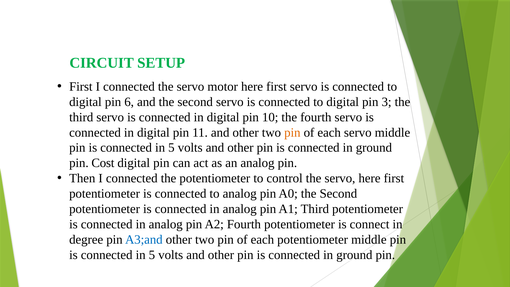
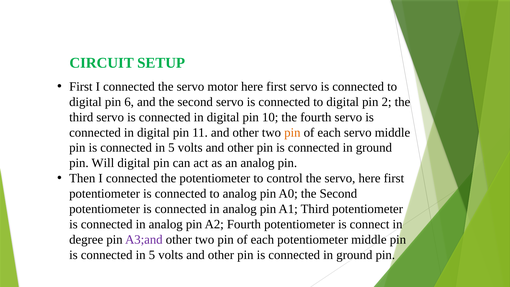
3: 3 -> 2 (387, 102)
Cost: Cost -> Will (103, 163)
A3;and colour: blue -> purple (144, 240)
